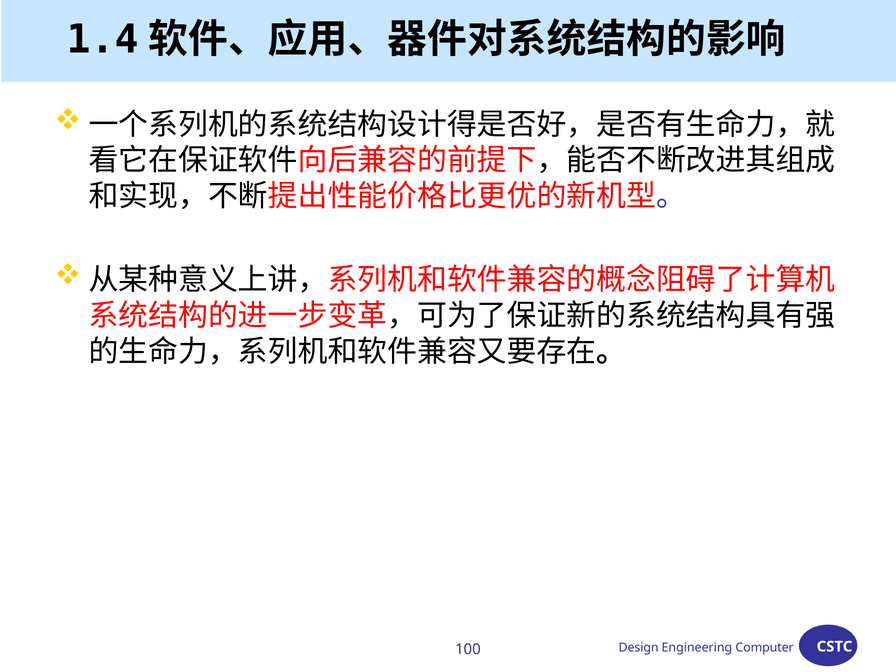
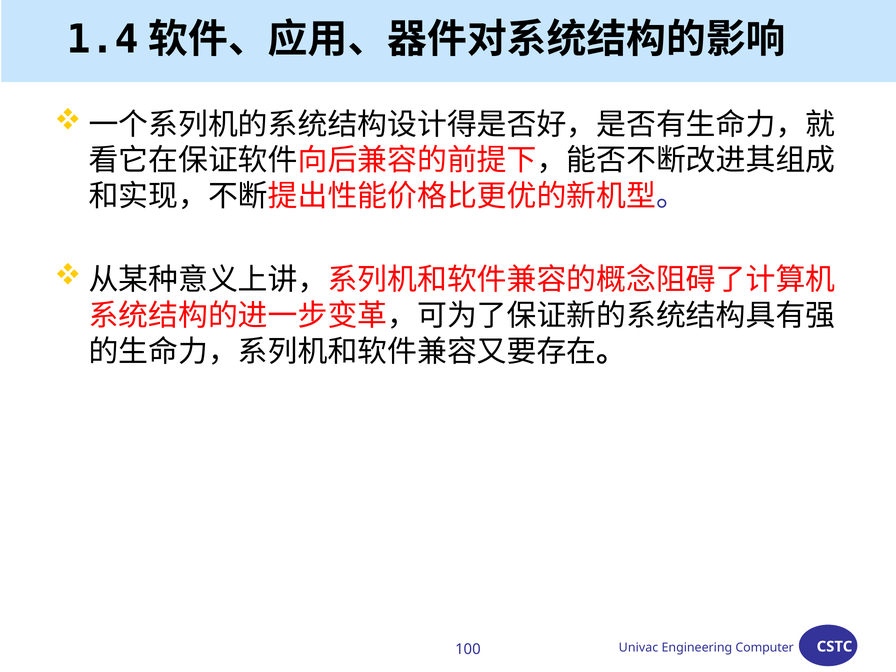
Design: Design -> Univac (639, 648)
